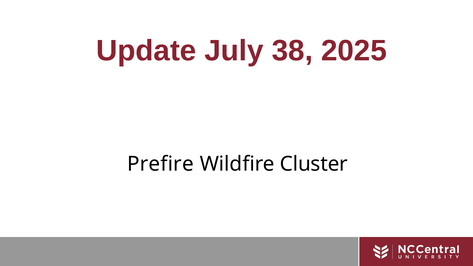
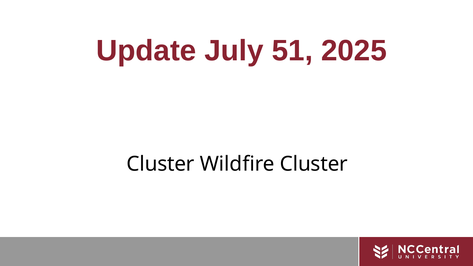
38: 38 -> 51 (292, 51)
Prefire: Prefire -> Cluster (161, 164)
